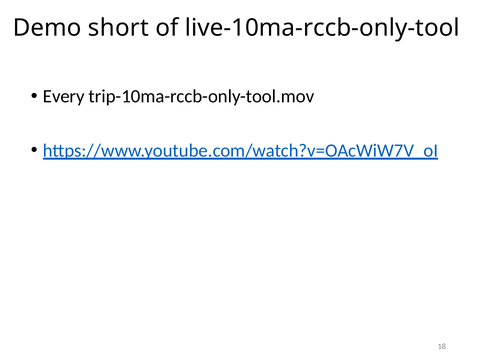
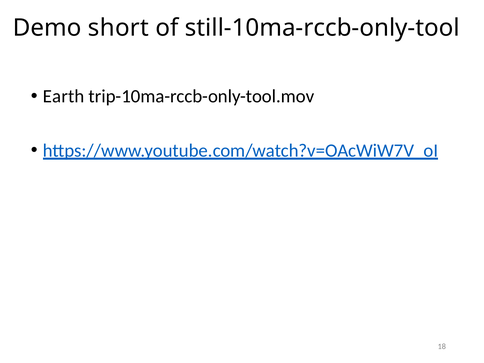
live-10ma-rccb-only-tool: live-10ma-rccb-only-tool -> still-10ma-rccb-only-tool (322, 28)
Every: Every -> Earth (64, 96)
